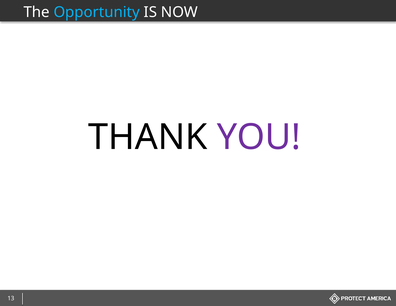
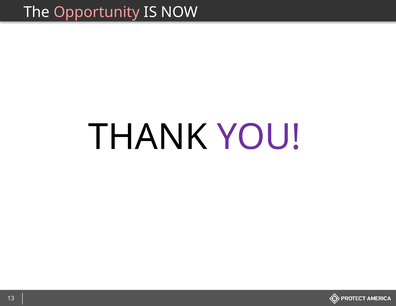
Opportunity colour: light blue -> pink (97, 12)
